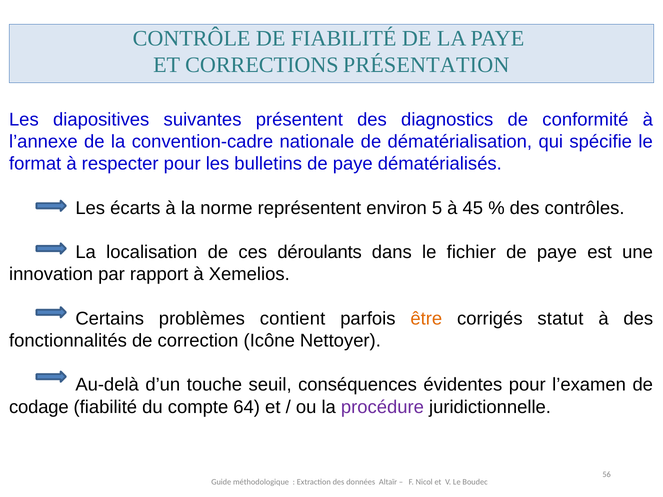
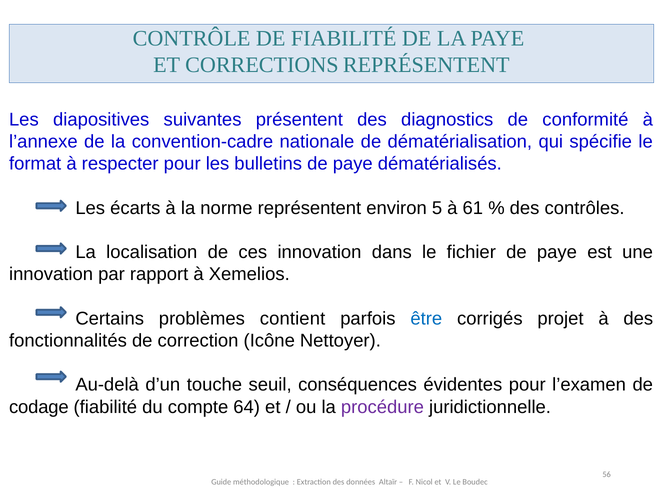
CORRECTIONS PRÉSENTATION: PRÉSENTATION -> REPRÉSENTENT (426, 65)
45: 45 -> 61 (473, 208)
ces déroulants: déroulants -> innovation (319, 252)
être colour: orange -> blue (426, 319)
statut: statut -> projet (561, 319)
